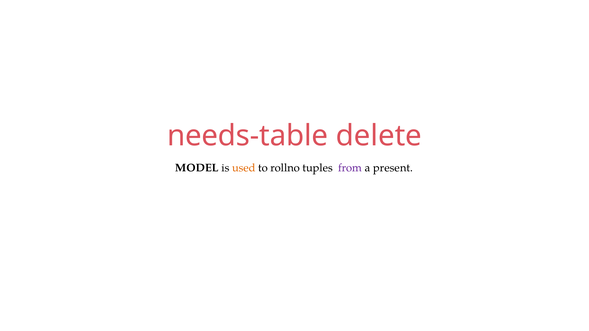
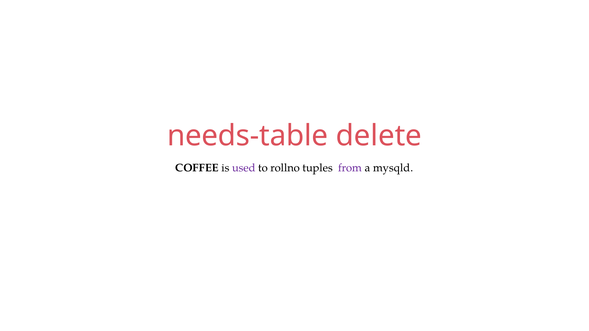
MODEL: MODEL -> COFFEE (197, 168)
used colour: orange -> purple (244, 168)
present: present -> mysqld (393, 168)
